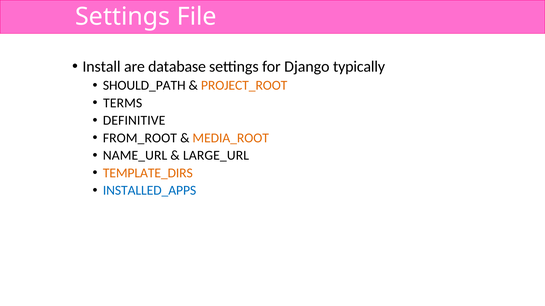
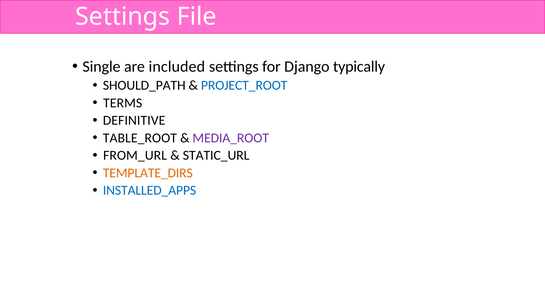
Install: Install -> Single (101, 67)
database: database -> included (177, 67)
PROJECT_ROOT colour: orange -> blue (244, 86)
FROM_ROOT: FROM_ROOT -> TABLE_ROOT (140, 138)
MEDIA_ROOT colour: orange -> purple (231, 138)
NAME_URL: NAME_URL -> FROM_URL (135, 156)
LARGE_URL: LARGE_URL -> STATIC_URL (216, 156)
